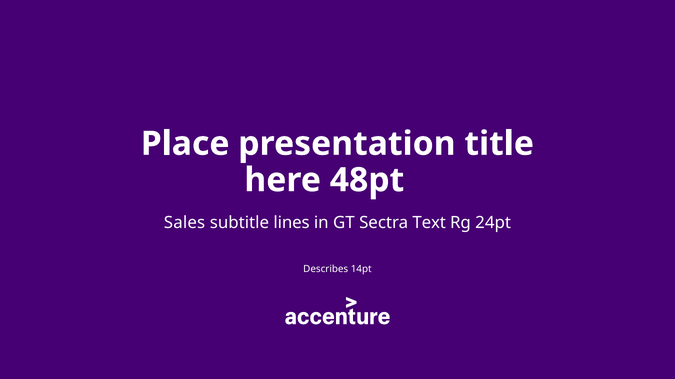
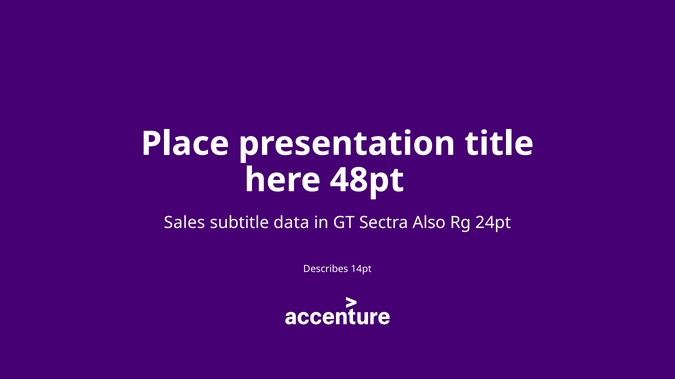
lines: lines -> data (291, 223)
Text: Text -> Also (429, 223)
